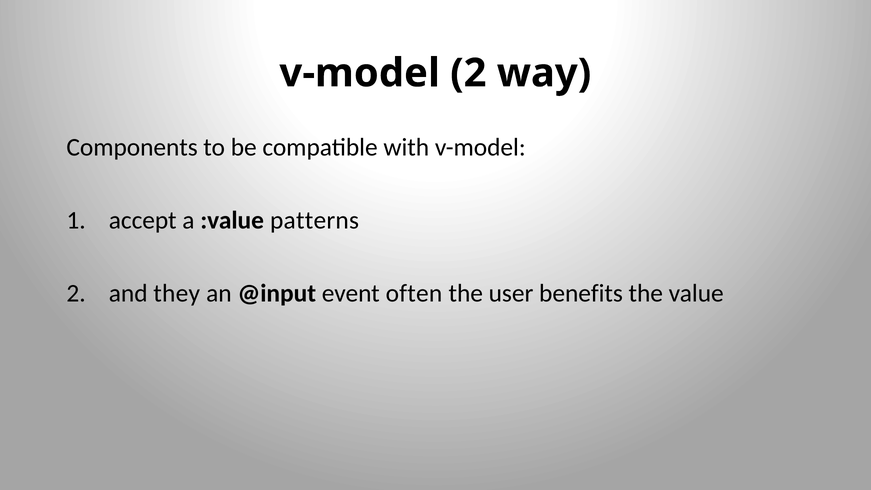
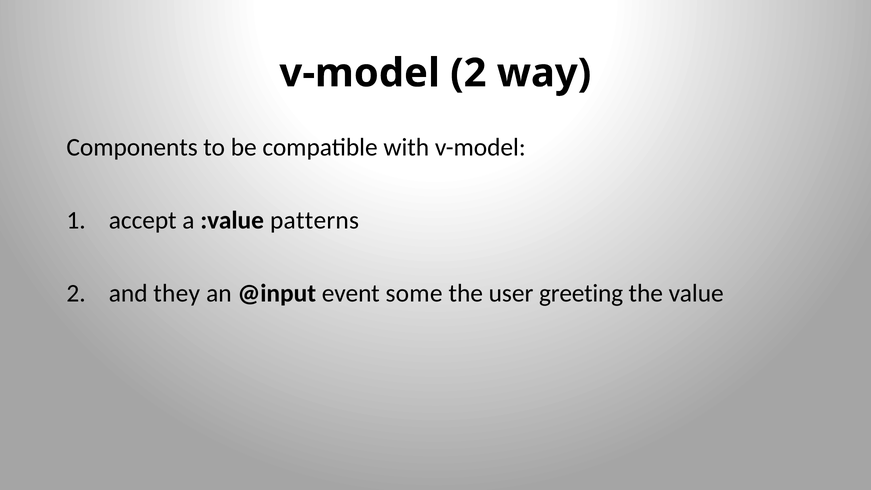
often: often -> some (414, 293)
benefits: benefits -> greeting (581, 293)
